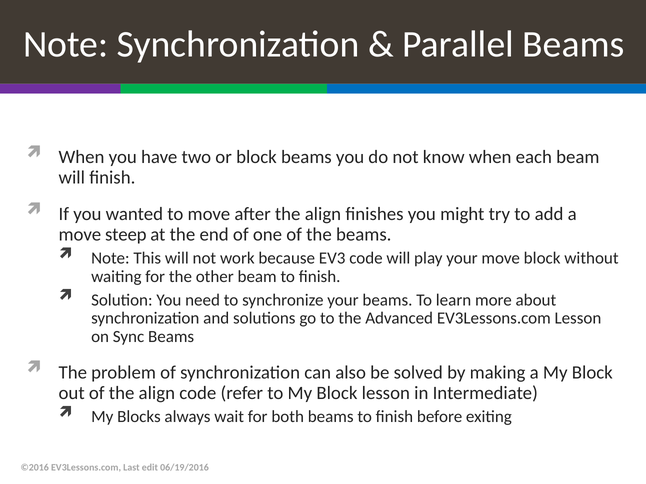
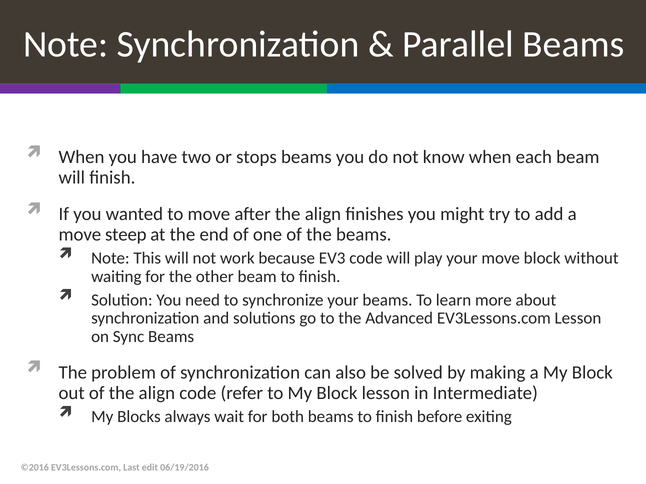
or block: block -> stops (256, 157)
